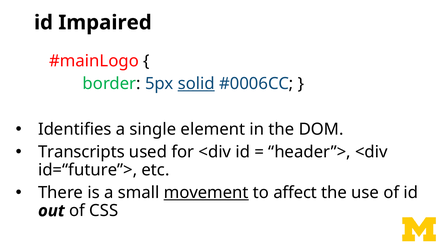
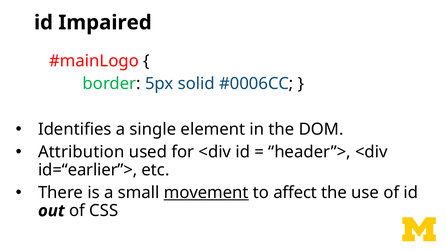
solid underline: present -> none (196, 84)
Transcripts: Transcripts -> Attribution (81, 152)
id=“future”>: id=“future”> -> id=“earlier”> (88, 170)
